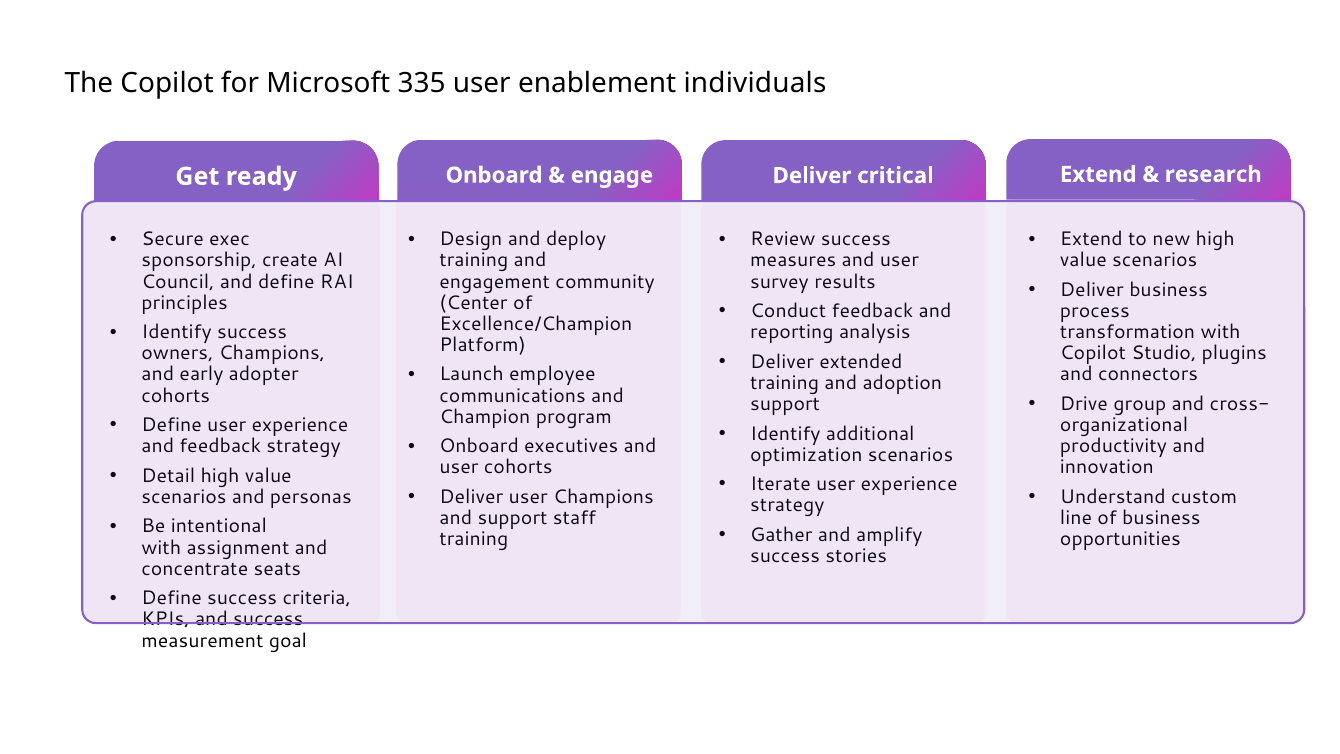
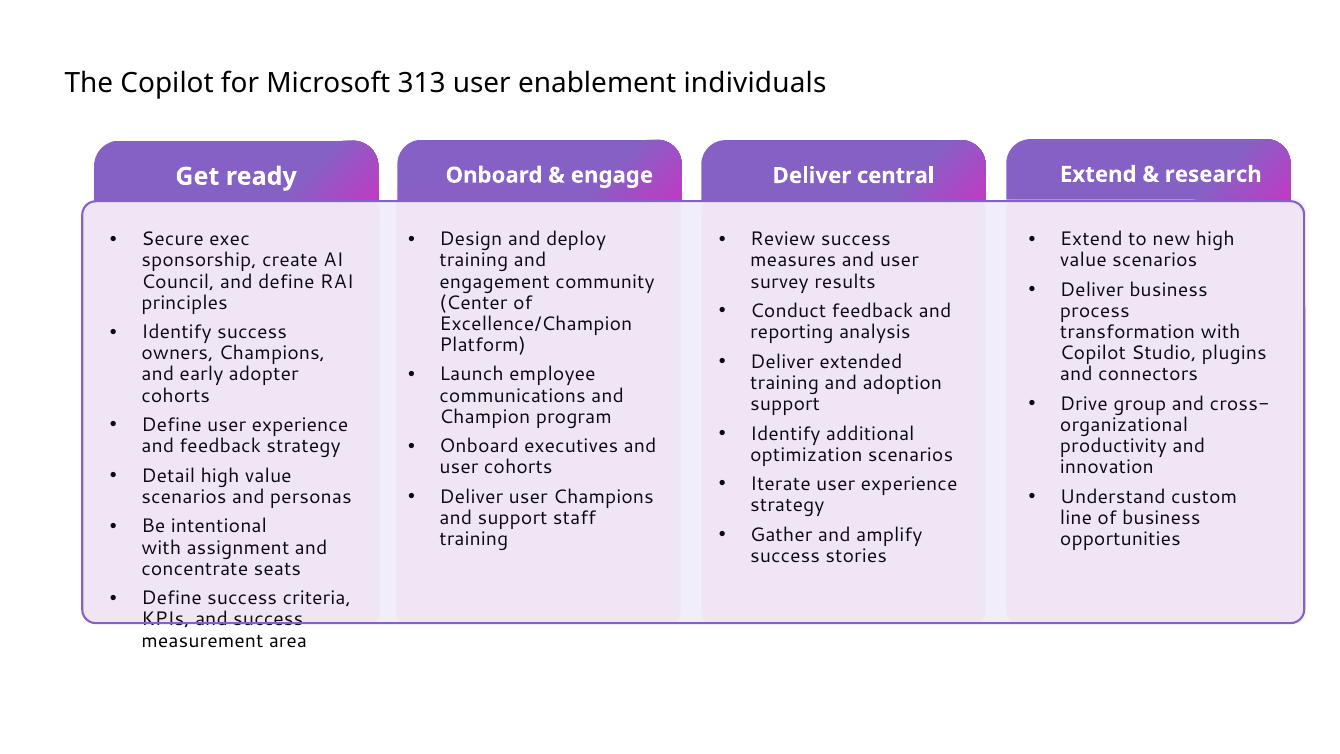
335: 335 -> 313 (422, 83)
critical: critical -> central (896, 176)
goal: goal -> area (288, 640)
